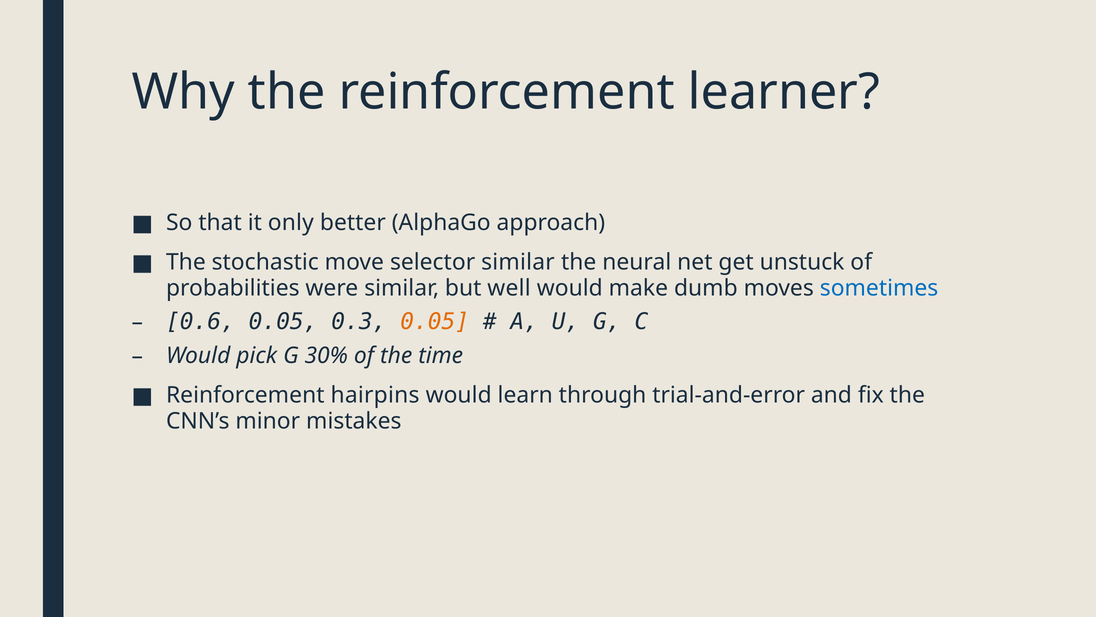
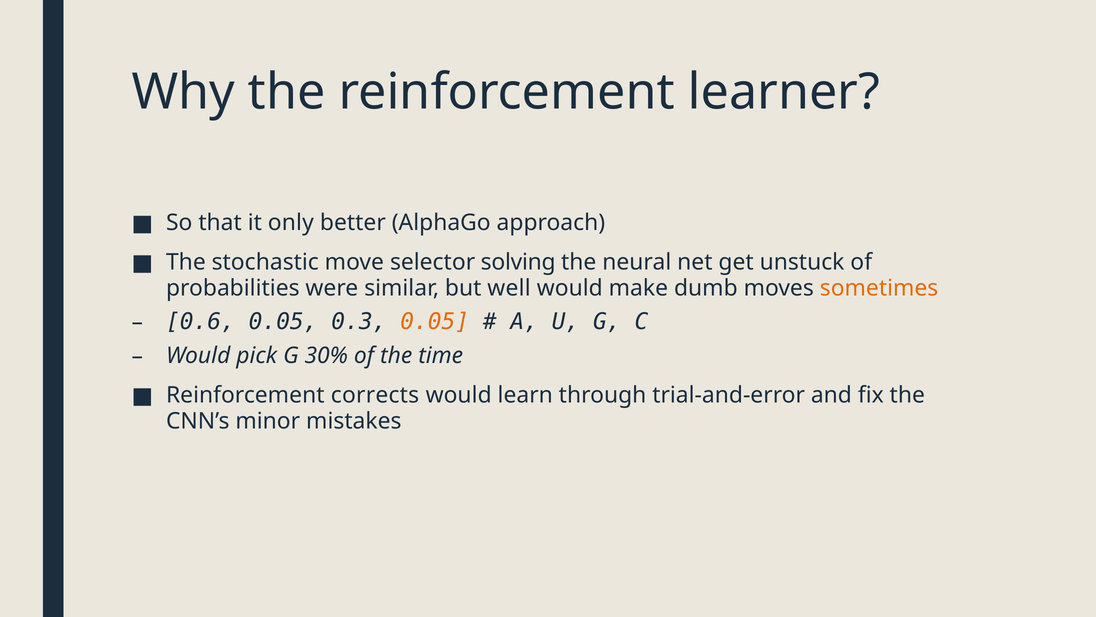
selector similar: similar -> solving (518, 262)
sometimes colour: blue -> orange (879, 288)
hairpins: hairpins -> corrects (375, 395)
